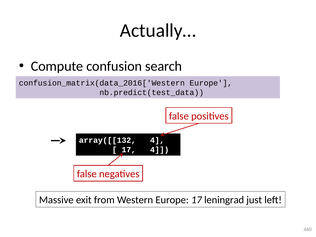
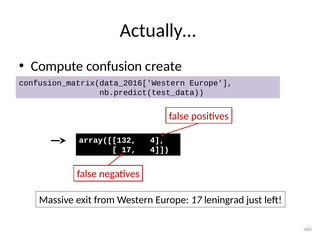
search: search -> create (164, 66)
